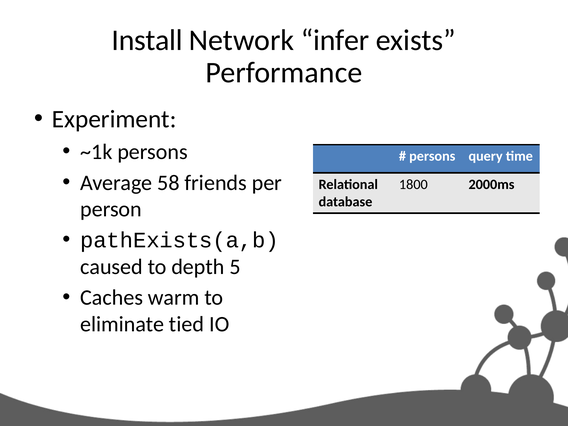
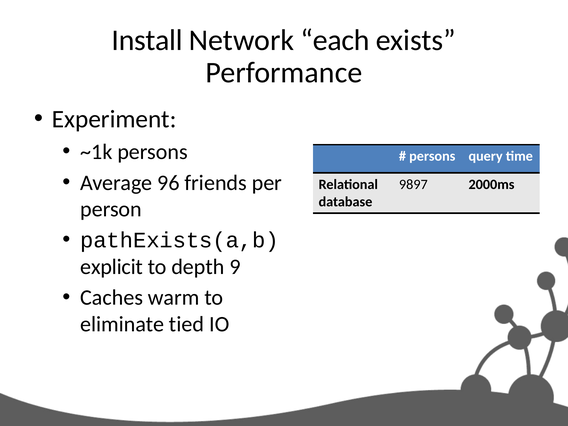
infer: infer -> each (335, 40)
58: 58 -> 96 (168, 183)
1800: 1800 -> 9897 (413, 184)
caused: caused -> explicit (112, 267)
5: 5 -> 9 (235, 267)
